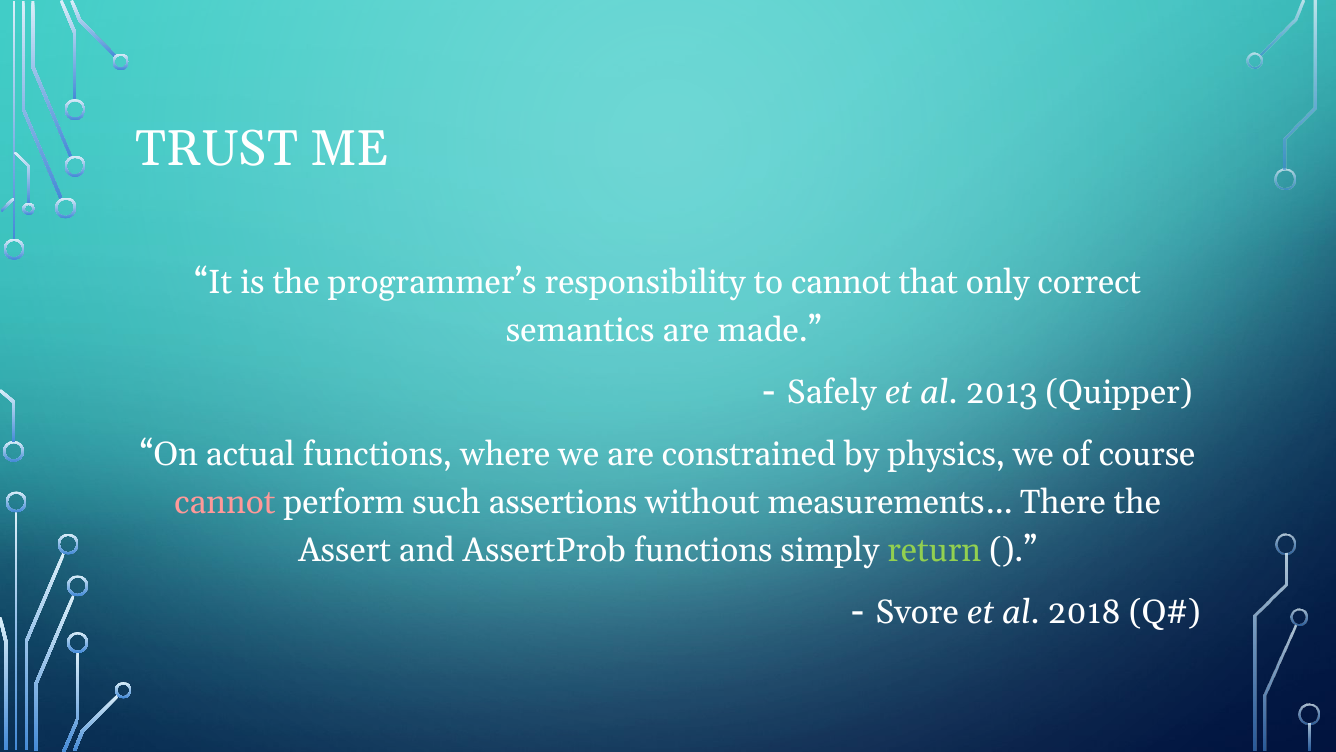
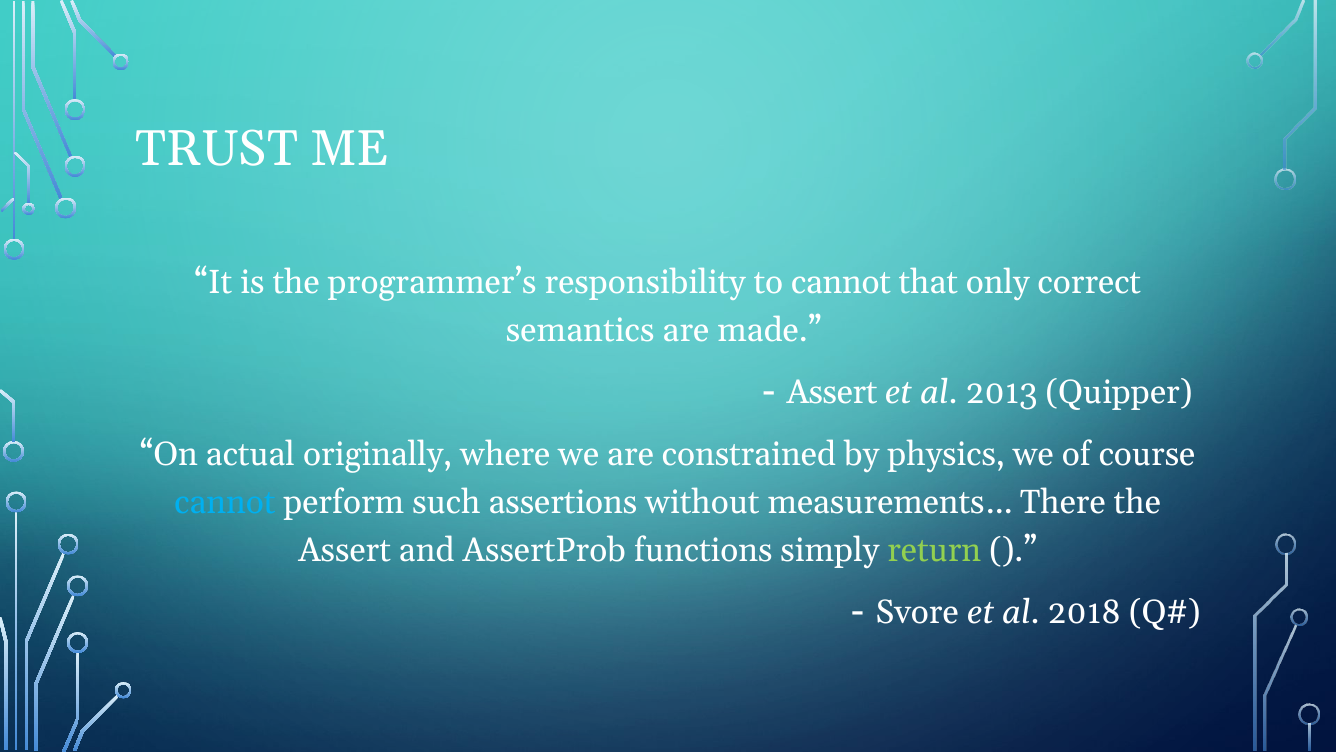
Safely: Safely -> Assert (832, 392)
actual functions: functions -> originally (378, 454)
cannot colour: pink -> light blue (225, 502)
